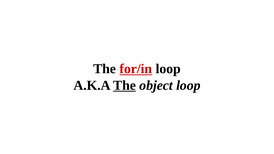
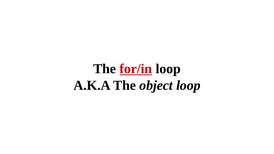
The underline: present -> none (124, 85)
